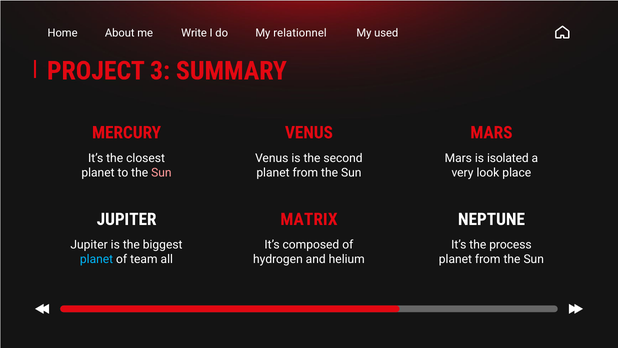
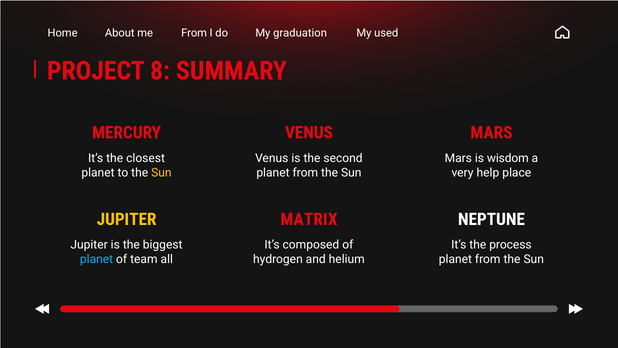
me Write: Write -> From (194, 33)
relationnel: relationnel -> graduation (300, 33)
3: 3 -> 8 (160, 71)
isolated: isolated -> wisdom (508, 158)
Sun colour: pink -> yellow (161, 172)
look: look -> help (488, 172)
JUPITER colour: white -> yellow (127, 219)
